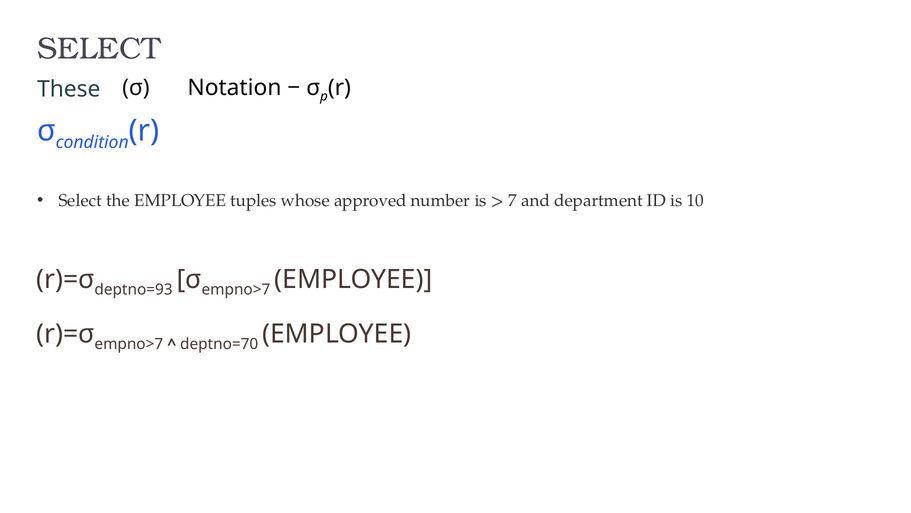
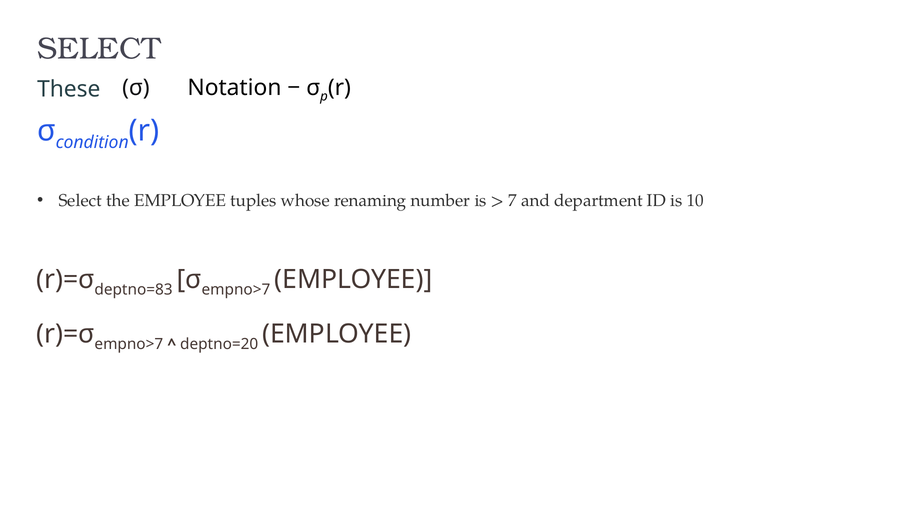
approved: approved -> renaming (370, 200)
deptno=93: deptno=93 -> deptno=83 (134, 290)
deptno=70: deptno=70 -> deptno=20 (219, 344)
